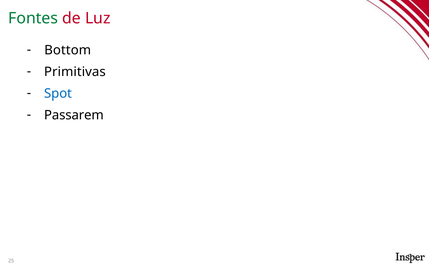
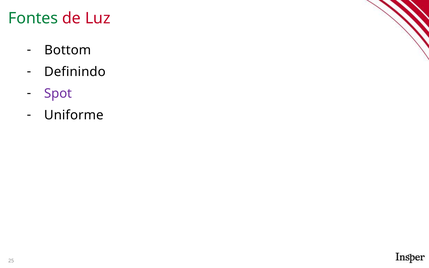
Primitivas: Primitivas -> Definindo (75, 72)
Spot colour: blue -> purple (58, 94)
Passarem: Passarem -> Uniforme (74, 115)
